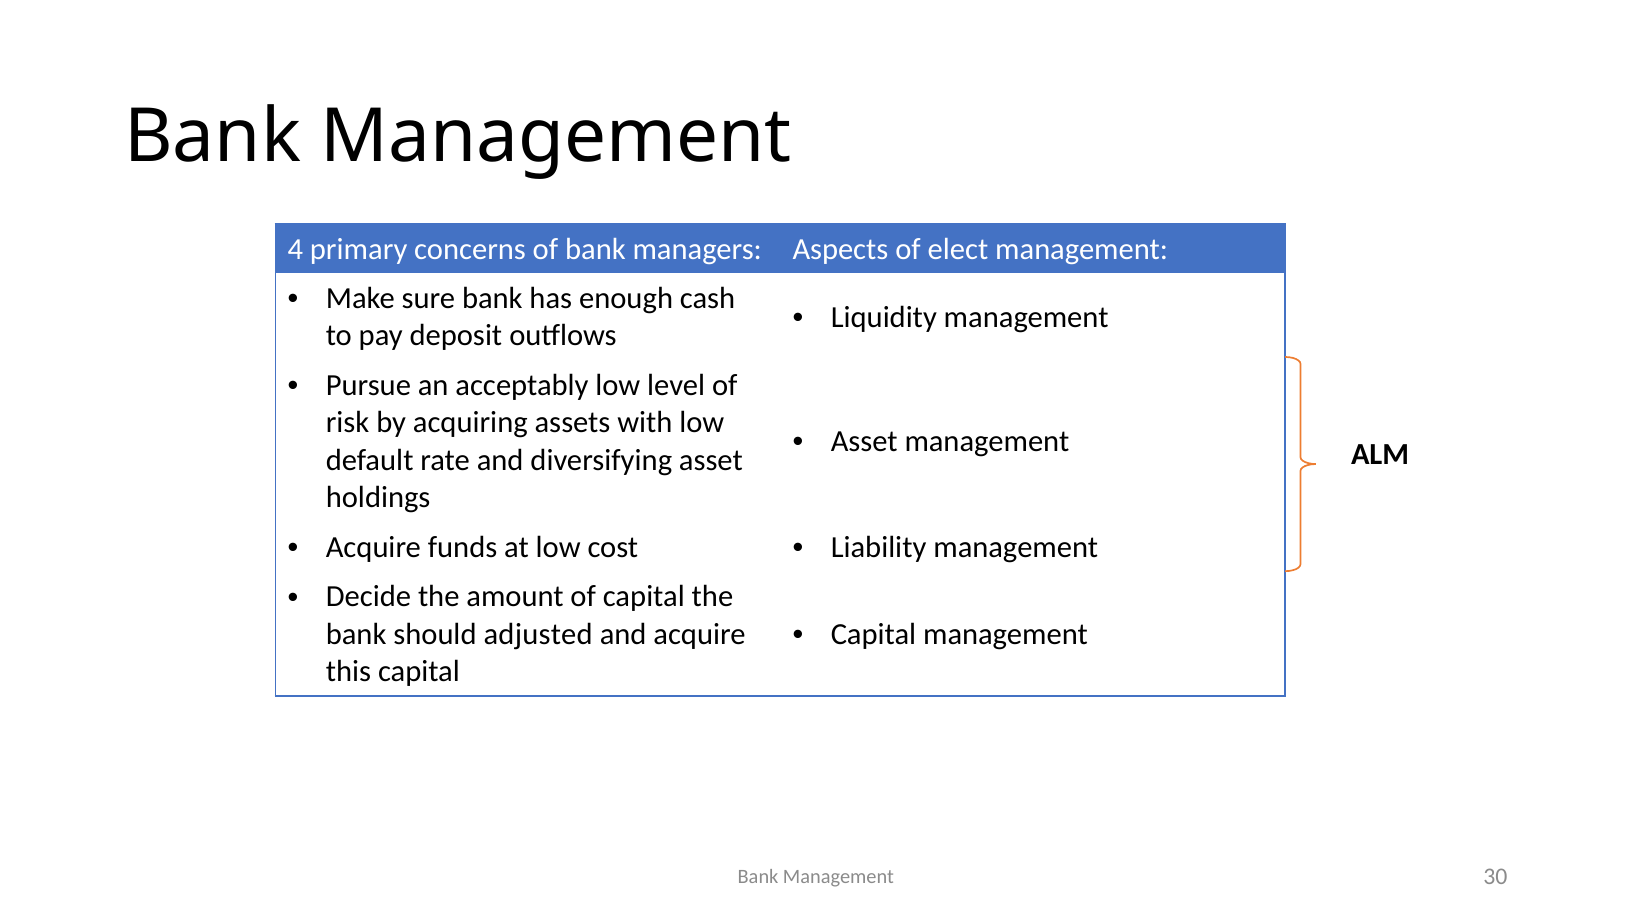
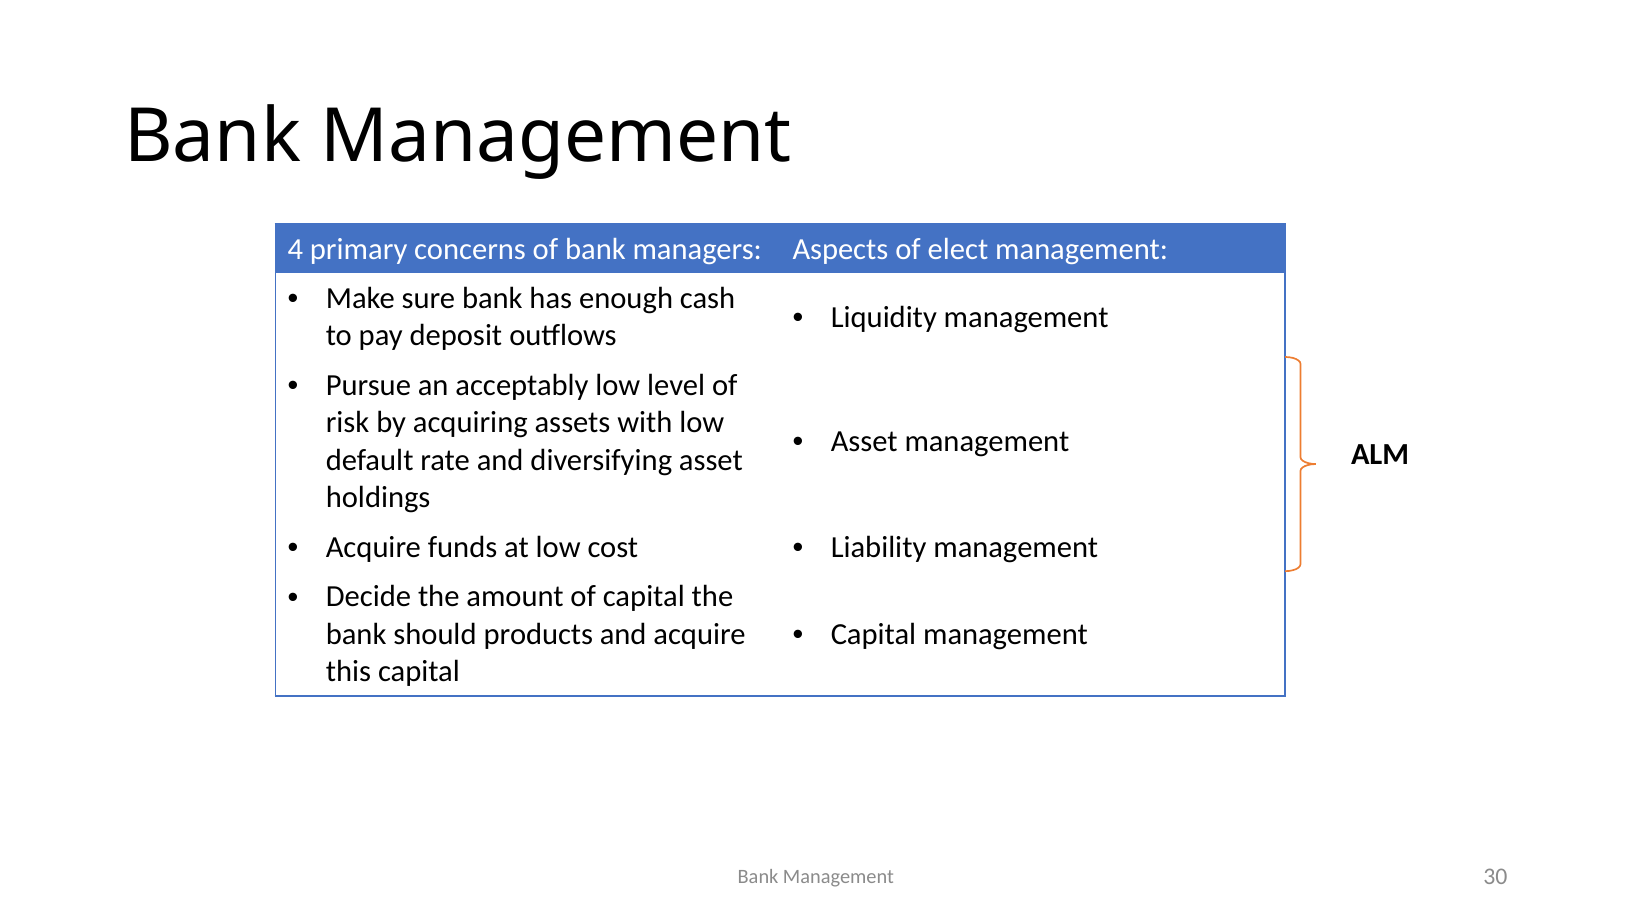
adjusted: adjusted -> products (538, 634)
